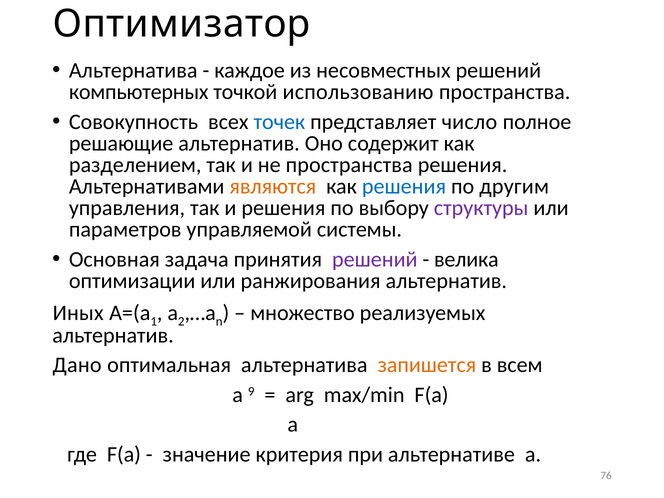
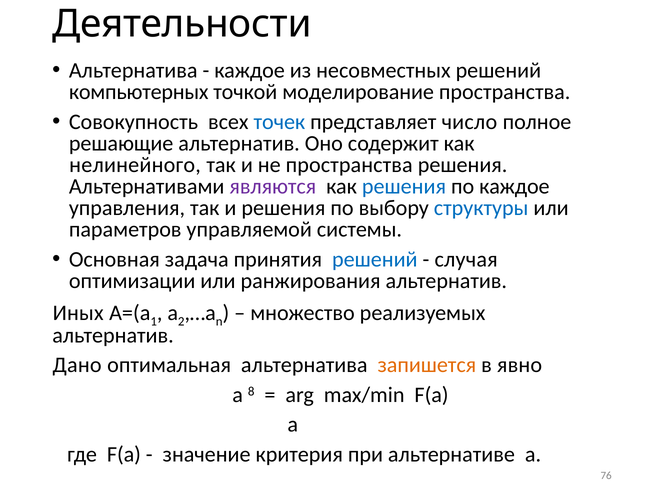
Оптимизатор: Оптимизатор -> Деятельности (182, 24)
использованию: использованию -> моделирование (358, 92)
разделением: разделением -> нелинейного (135, 165)
являются colour: orange -> purple (273, 187)
по другим: другим -> каждое (514, 187)
структуры colour: purple -> blue (481, 208)
решений colour: purple -> blue (375, 259)
велика: велика -> случая (466, 259)
всем: всем -> явно (520, 365)
9: 9 -> 8 (251, 391)
